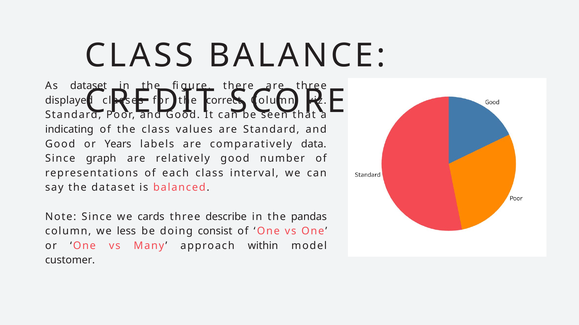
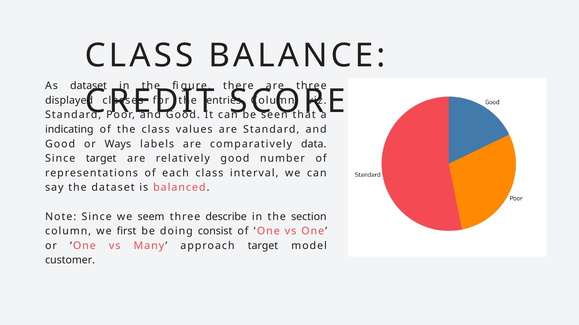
correct: correct -> entries (224, 101)
Years: Years -> Ways (118, 144)
Since graph: graph -> target (101, 159)
cards: cards -> seem (151, 217)
pandas: pandas -> section (309, 217)
less: less -> first (126, 232)
approach within: within -> target (263, 246)
